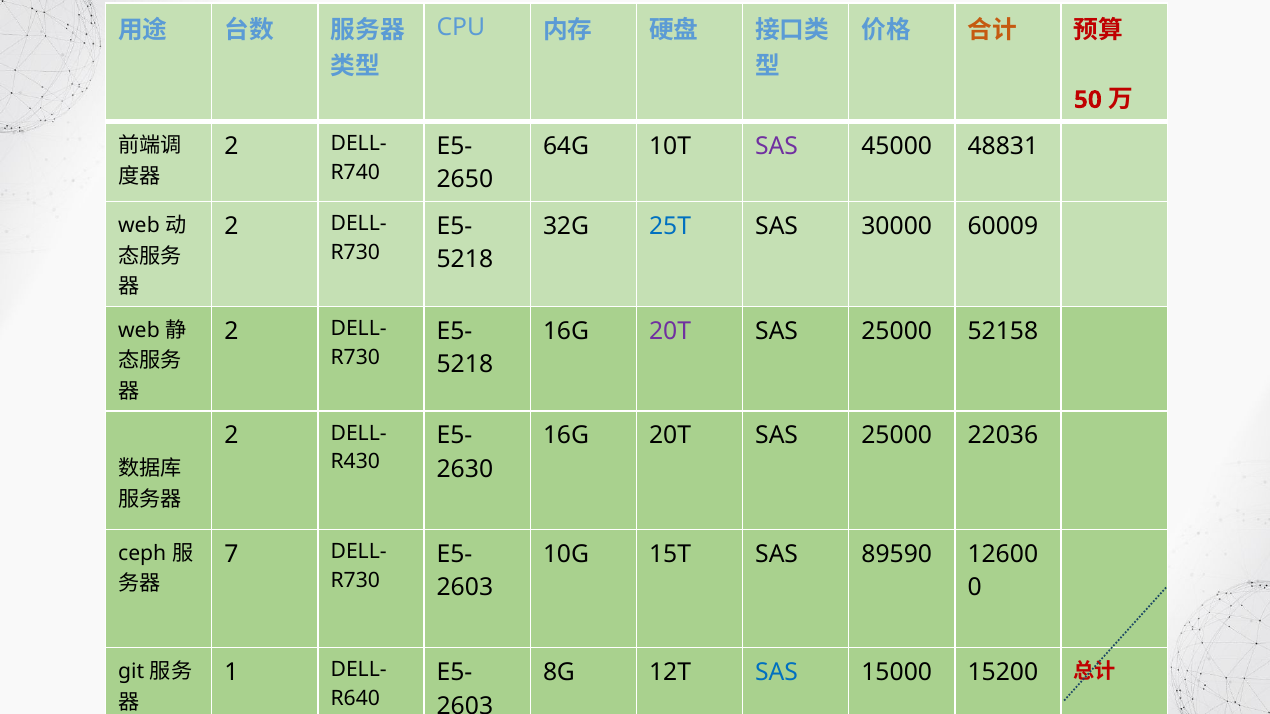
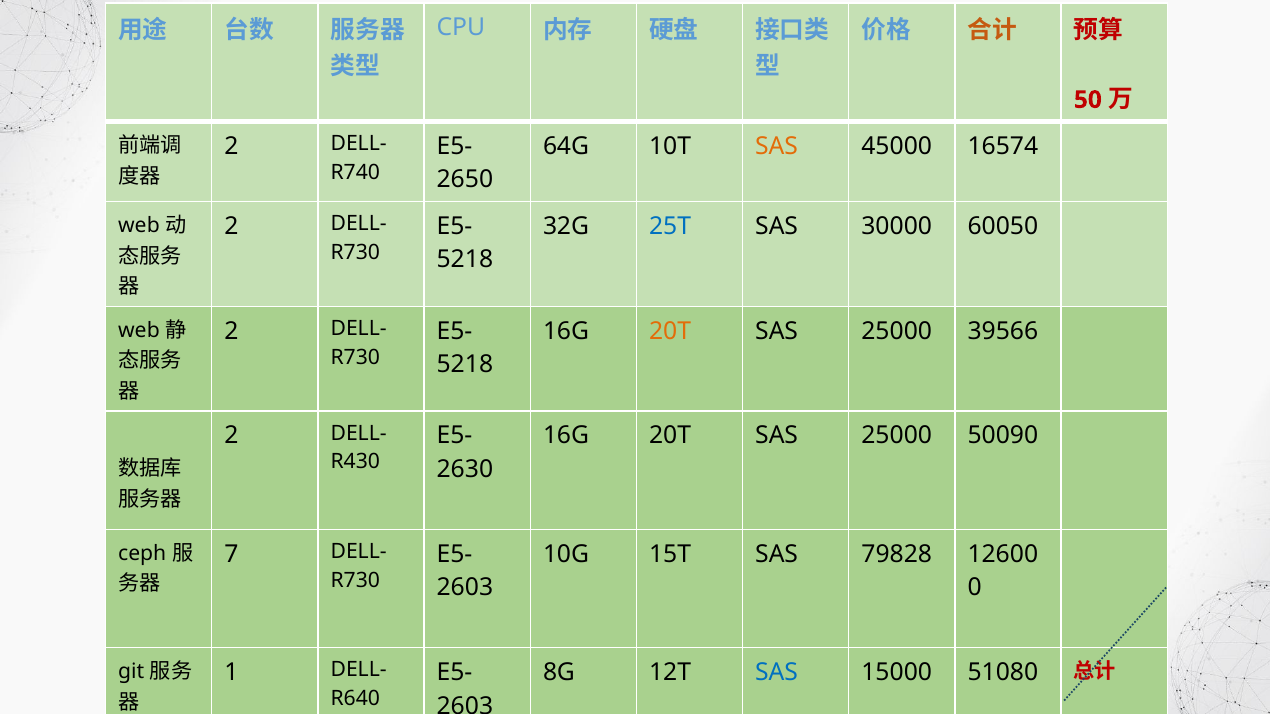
SAS colour: purple -> orange (777, 146)
48831: 48831 -> 16574 (1003, 146)
60009: 60009 -> 60050 (1003, 226)
20T colour: purple -> orange (670, 331)
52158: 52158 -> 39566 (1003, 331)
22036: 22036 -> 50090 (1003, 436)
89590: 89590 -> 79828 (897, 554)
15200: 15200 -> 51080 (1003, 673)
